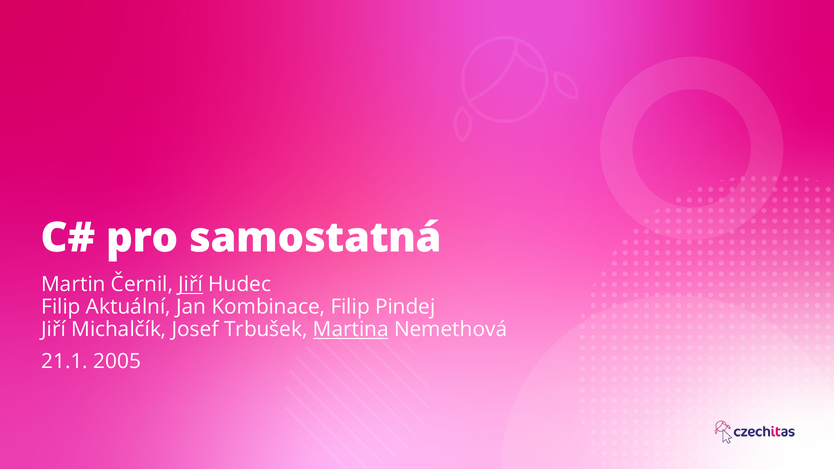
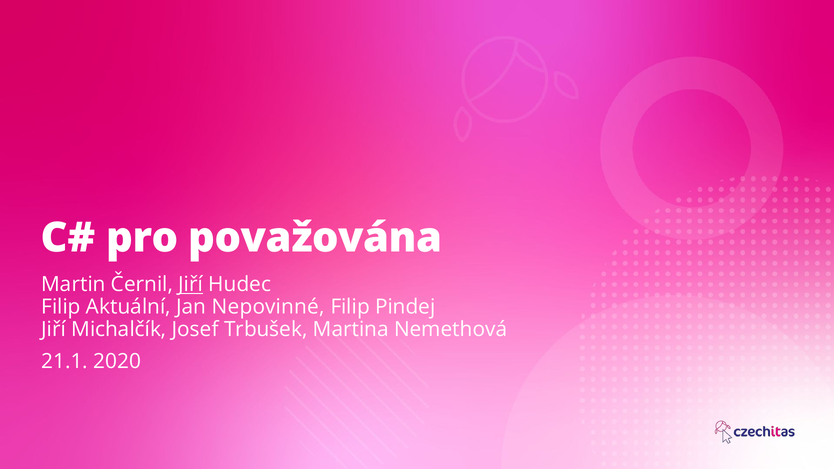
samostatná: samostatná -> považována (315, 238)
Kombinace: Kombinace -> Nepovinné (268, 307)
Martina underline: present -> none (351, 330)
2005: 2005 -> 2020 (117, 361)
